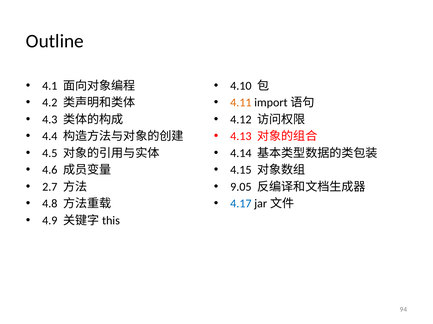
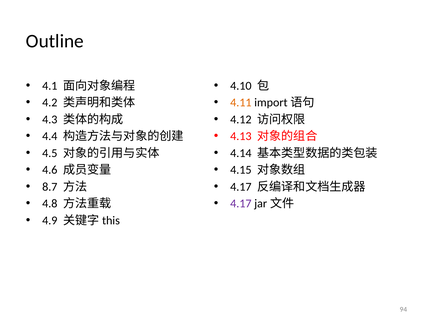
2.7: 2.7 -> 8.7 (50, 187)
9.05: 9.05 -> 4.17 (241, 187)
4.17 colour: blue -> purple (241, 204)
